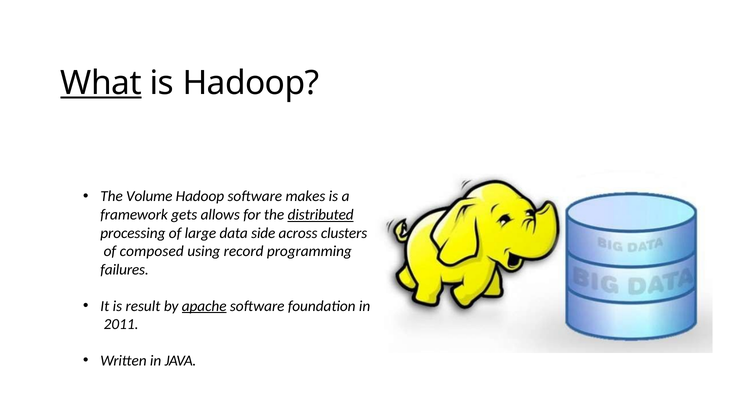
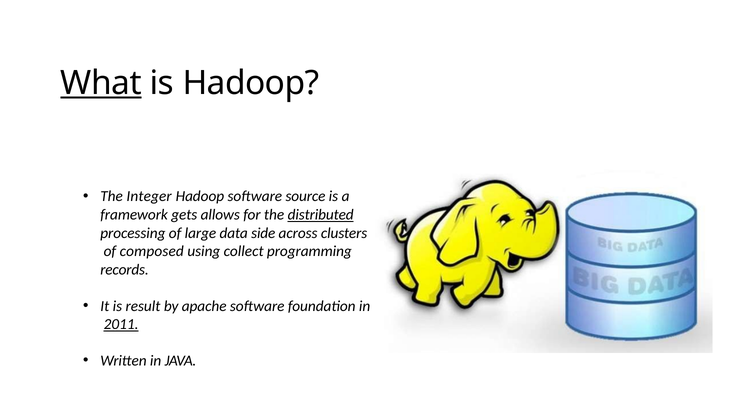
Volume: Volume -> Integer (149, 196)
makes: makes -> source (305, 196)
record: record -> collect (244, 251)
failures: failures -> records (125, 270)
apache underline: present -> none (204, 306)
2011 underline: none -> present (121, 324)
